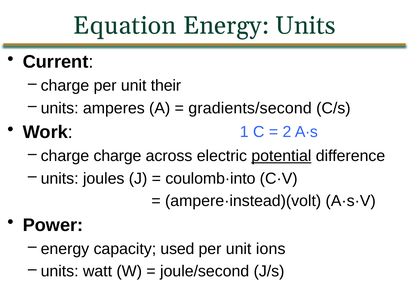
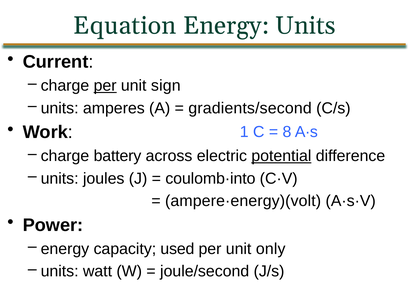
per underline: none -> present (105, 86)
their: their -> sign (166, 86)
2: 2 -> 8 (287, 132)
charge charge: charge -> battery (117, 156)
ampere·instead)(volt: ampere·instead)(volt -> ampere·energy)(volt (243, 201)
ions: ions -> only (271, 249)
